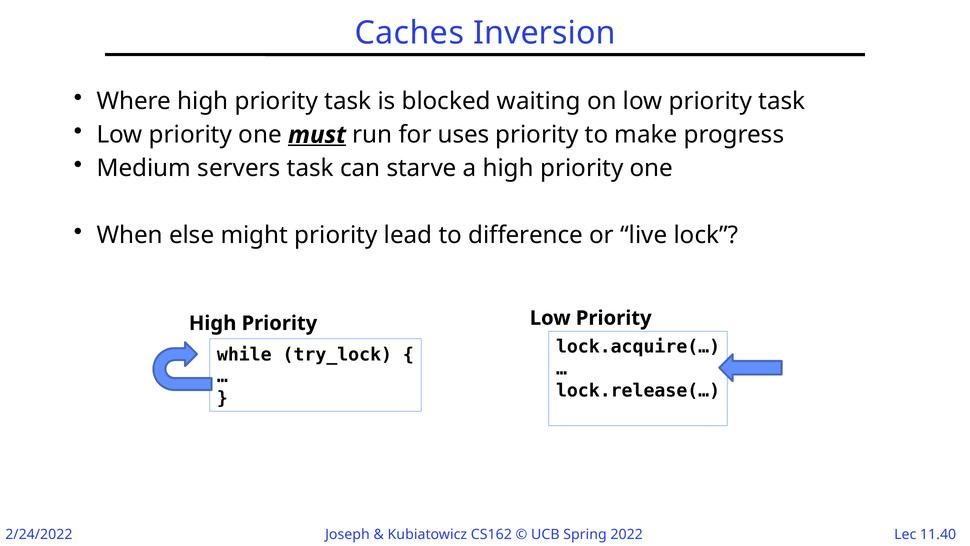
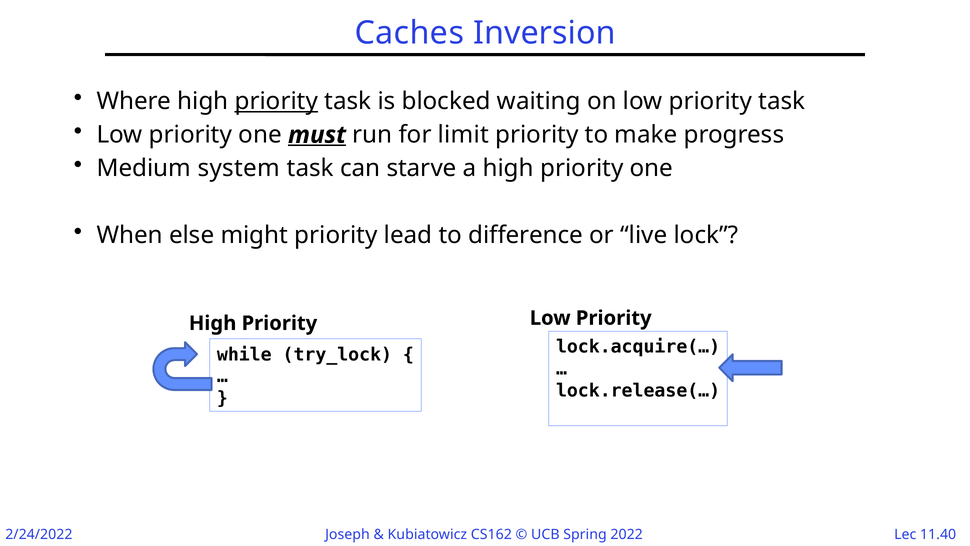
priority underline: none -> present (276, 101)
uses: uses -> limit (463, 135)
servers: servers -> system (239, 168)
